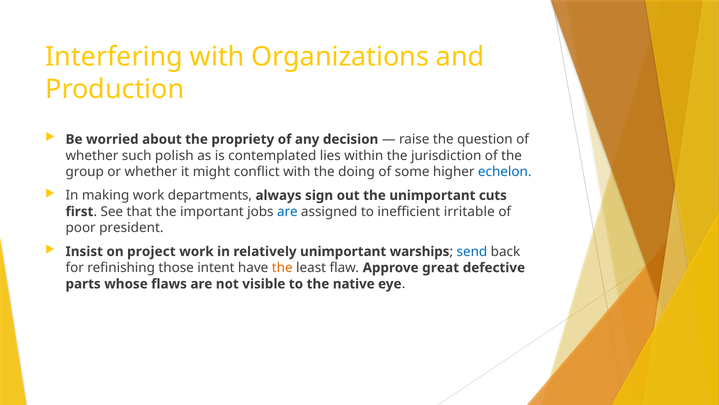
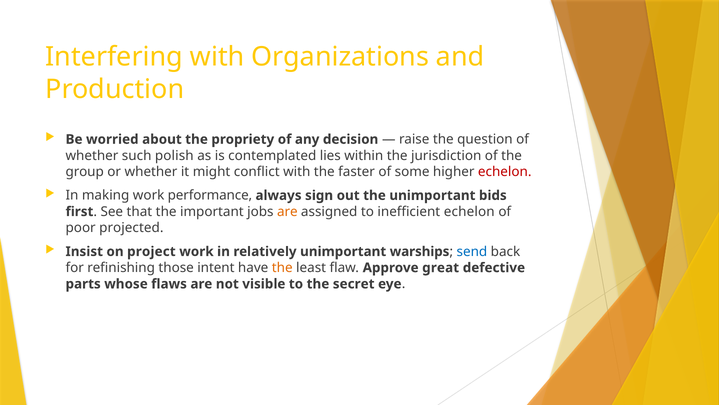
doing: doing -> faster (357, 172)
echelon colour: blue -> red (505, 172)
departments: departments -> performance (210, 195)
cuts: cuts -> bids (493, 195)
are colour: blue -> orange (287, 211)
inefficient irritable: irritable -> echelon (469, 211)
president: president -> projected (131, 228)
native: native -> secret (354, 284)
